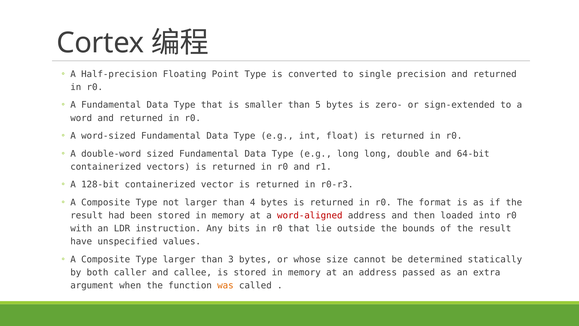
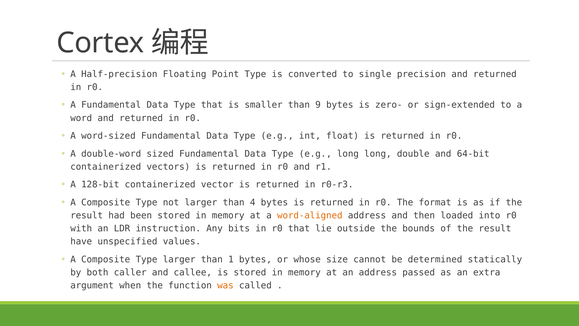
5: 5 -> 9 (318, 105)
word-aligned colour: red -> orange (310, 215)
3: 3 -> 1 (231, 259)
